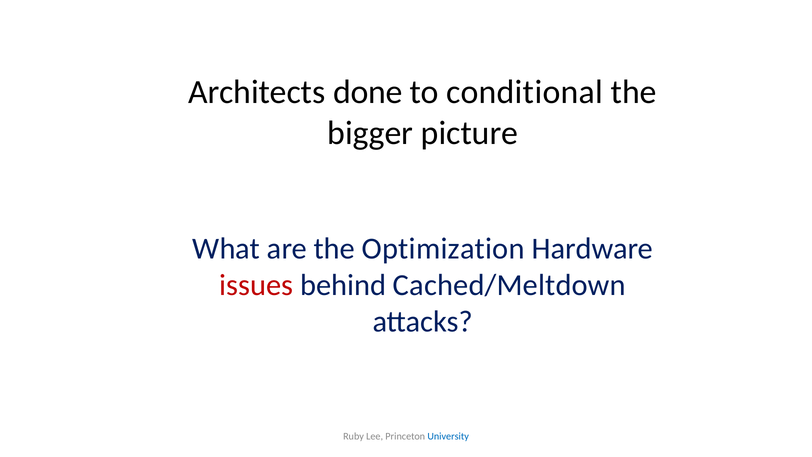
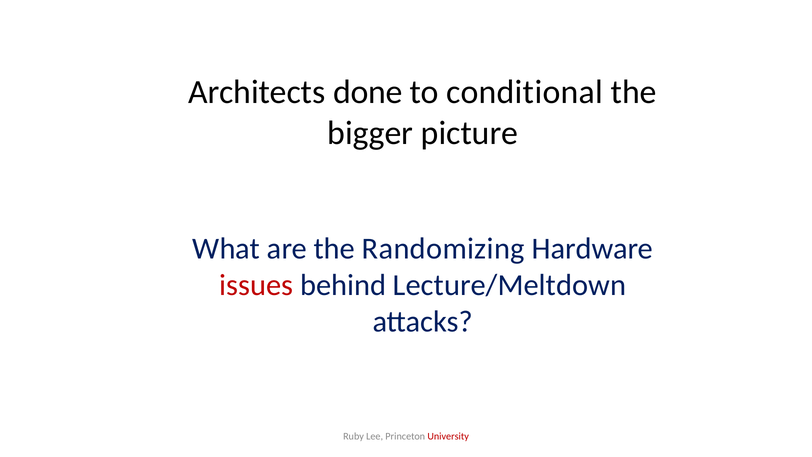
Optimization: Optimization -> Randomizing (443, 248)
Cached/Meltdown: Cached/Meltdown -> Lecture/Meltdown (510, 285)
University colour: blue -> red (448, 436)
